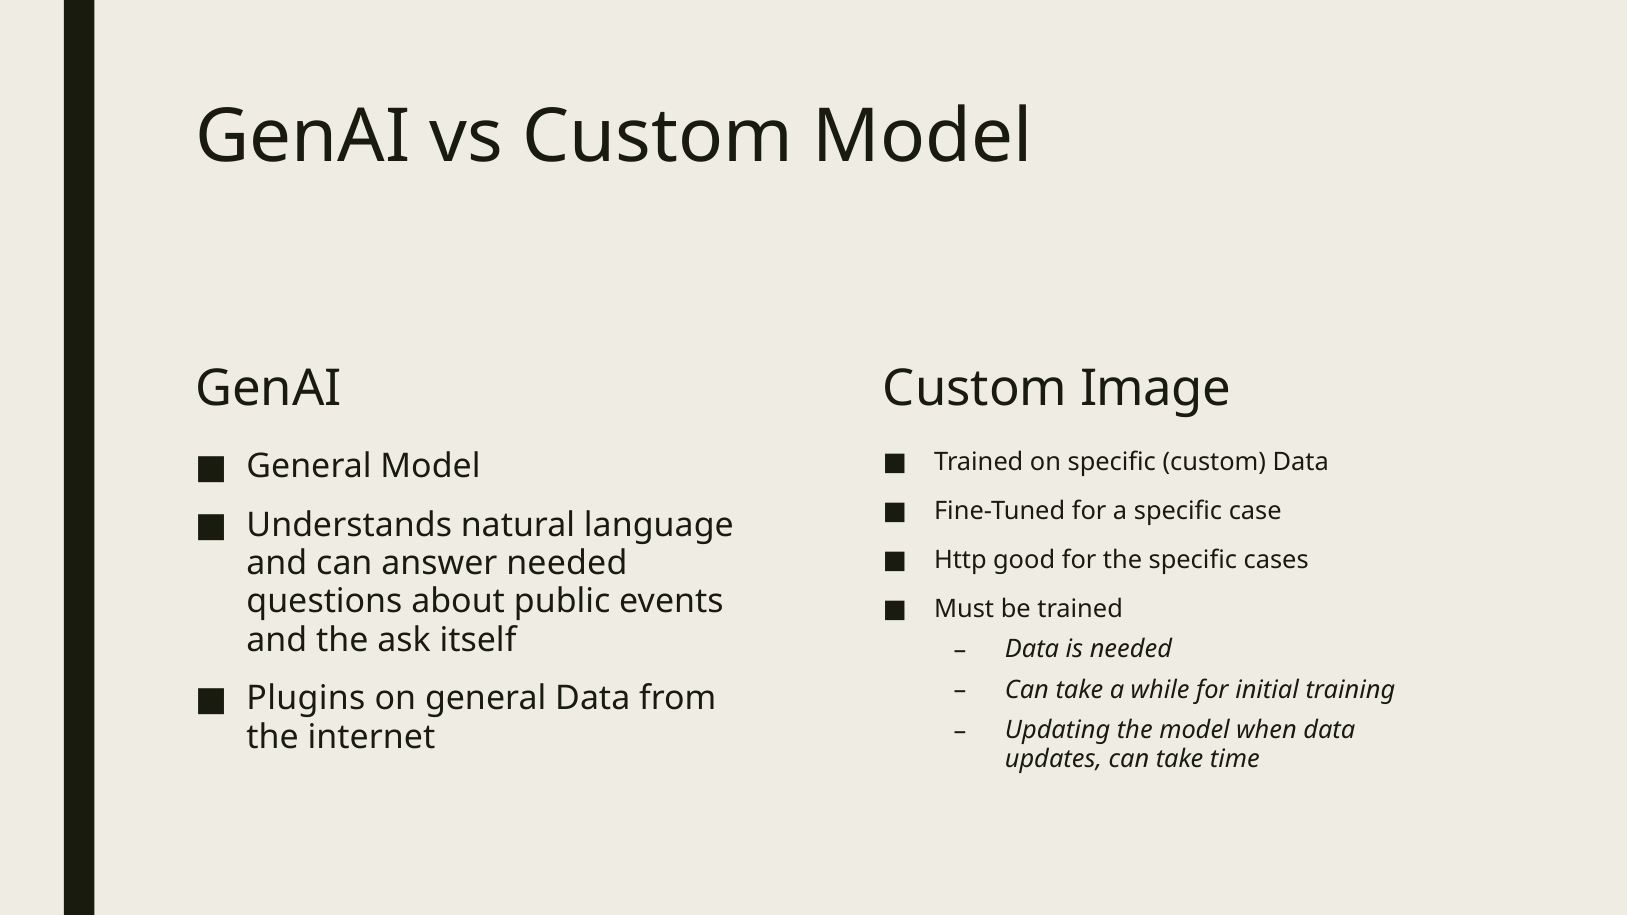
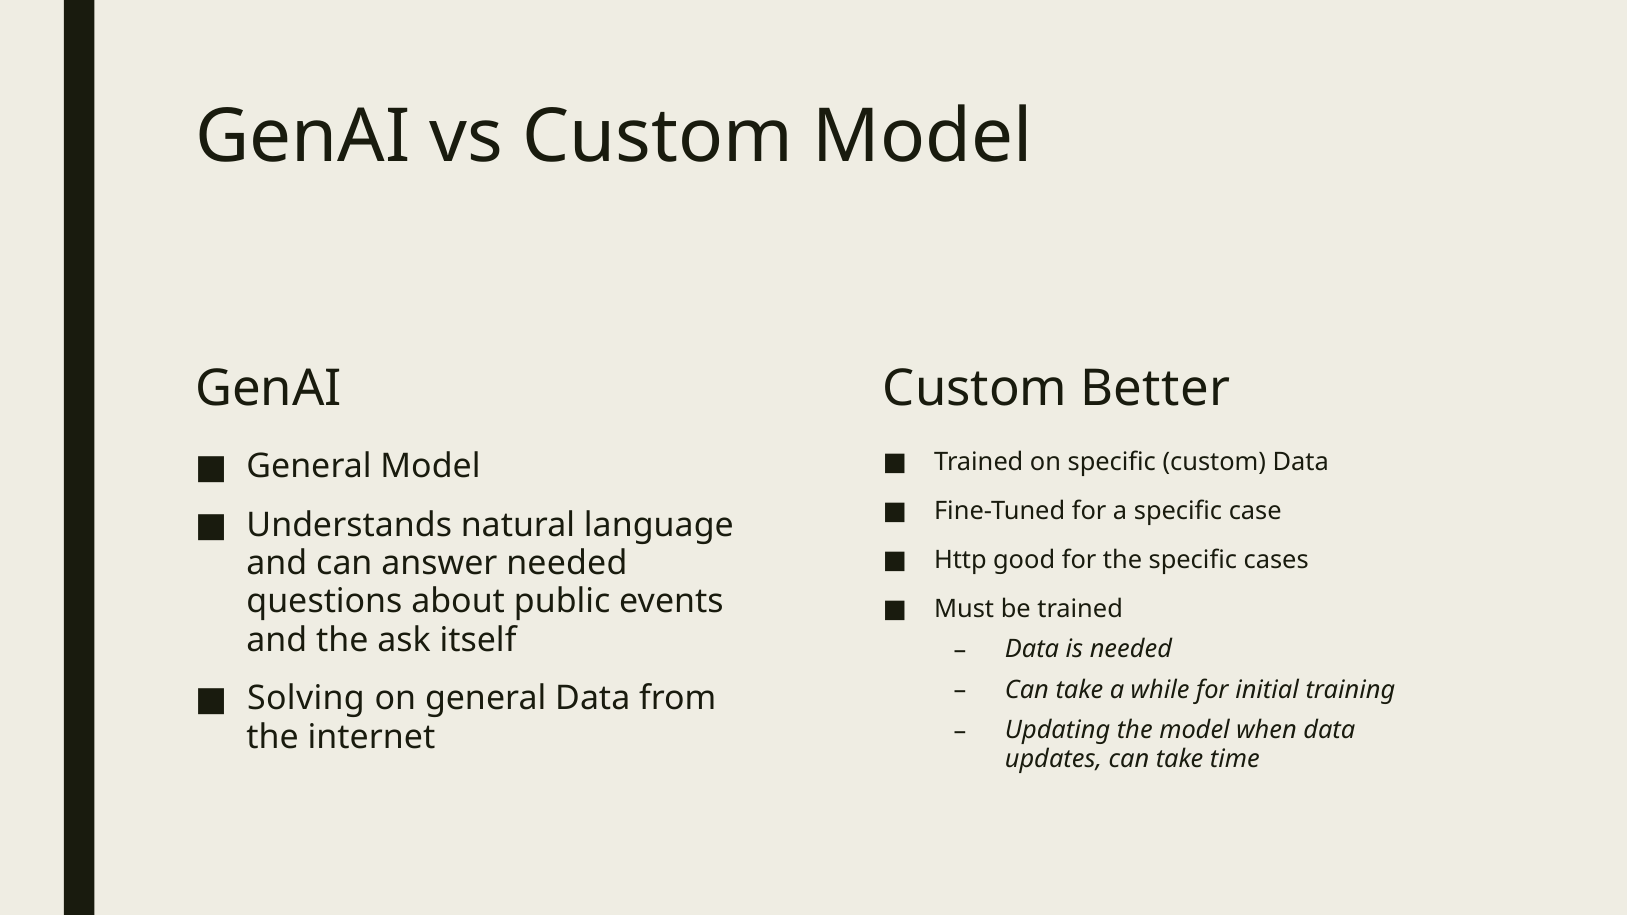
Image: Image -> Better (1155, 389)
Plugins: Plugins -> Solving (306, 699)
